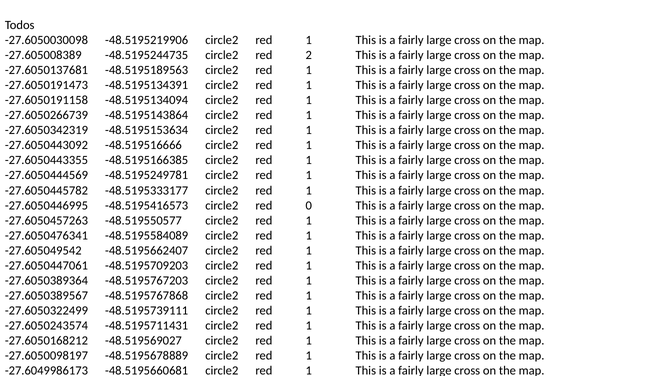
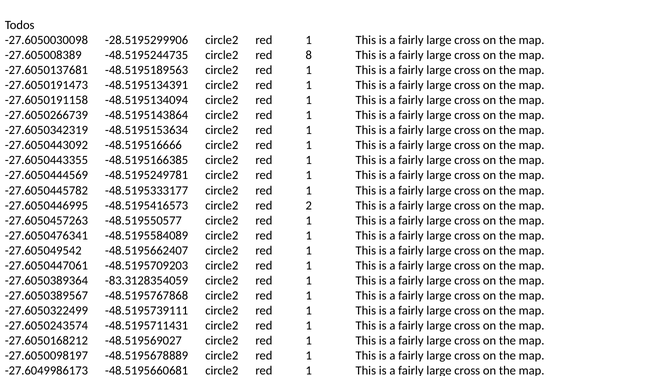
-48.5195219906: -48.5195219906 -> -28.5195299906 (147, 40)
2: 2 -> 8 (309, 55)
0: 0 -> 2 (309, 205)
-48.5195767203: -48.5195767203 -> -83.3128354059 (147, 280)
